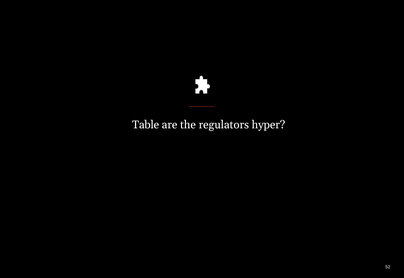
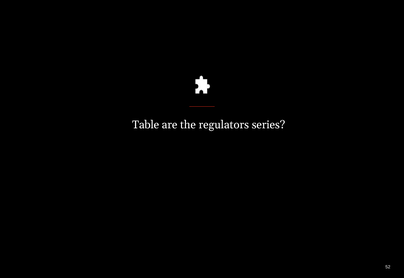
hyper: hyper -> series (268, 125)
